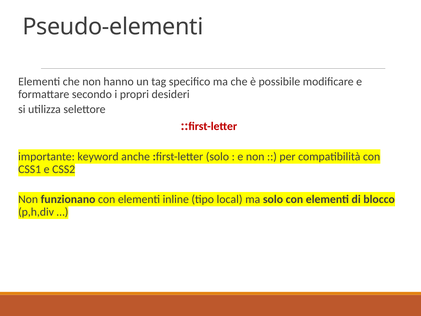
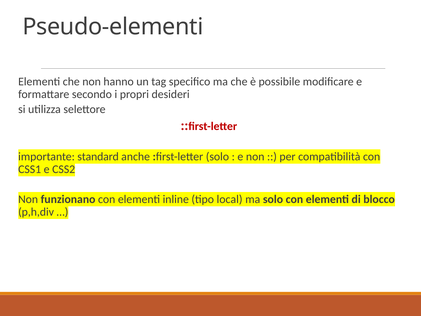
keyword: keyword -> standard (98, 157)
